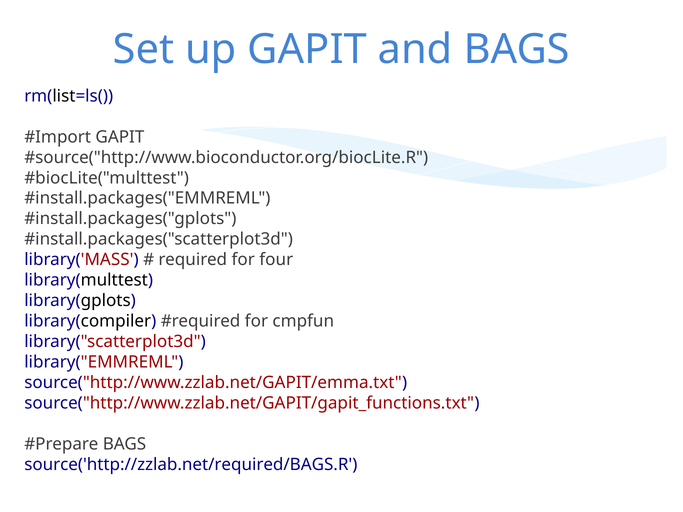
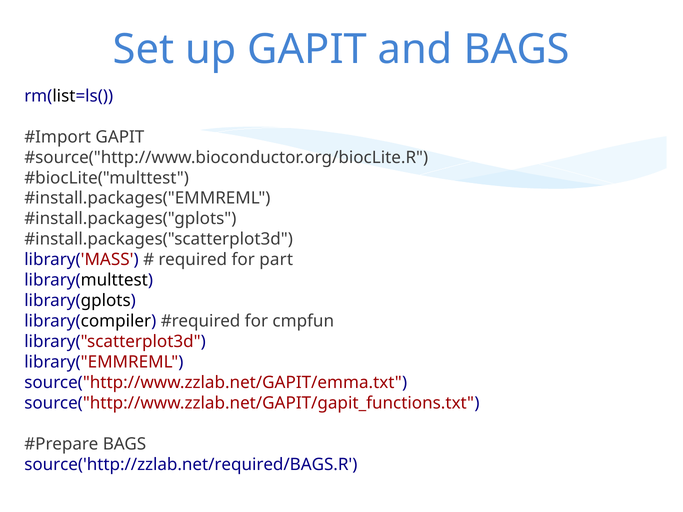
four: four -> part (276, 260)
